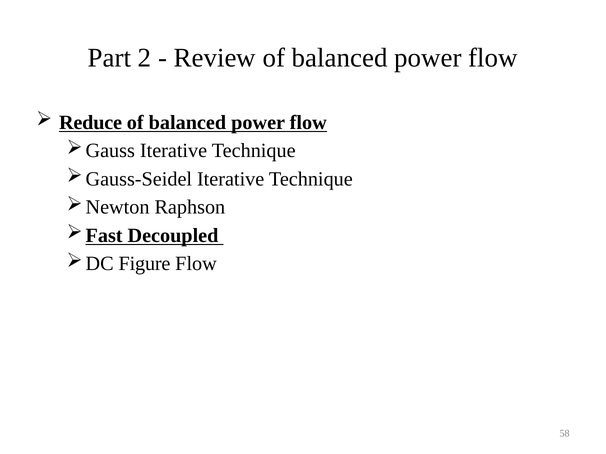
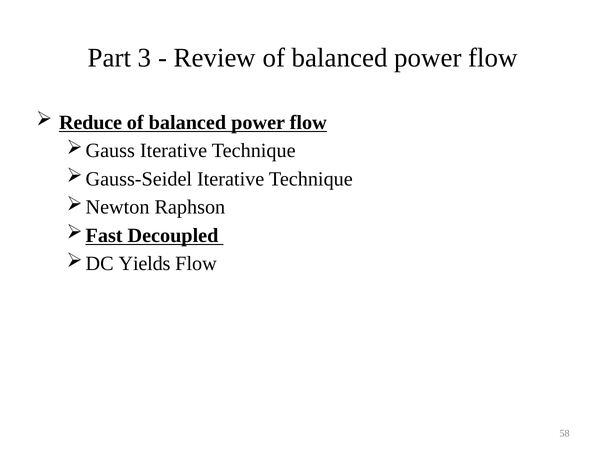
2: 2 -> 3 (144, 58)
Figure: Figure -> Yields (145, 264)
